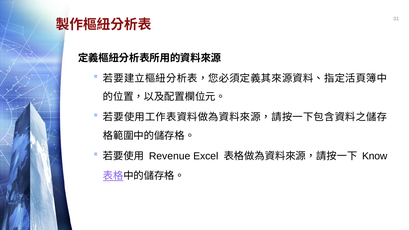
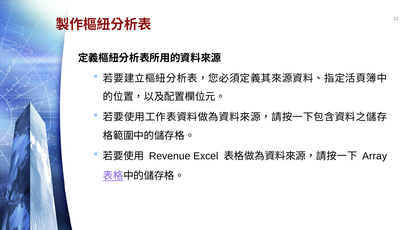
Know: Know -> Array (375, 156)
